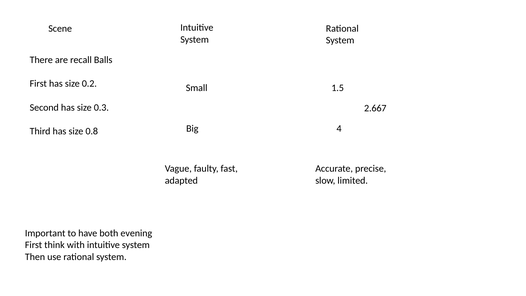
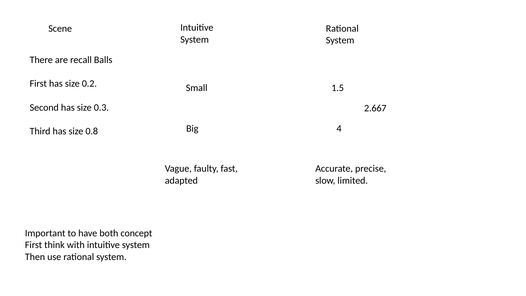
evening: evening -> concept (136, 233)
